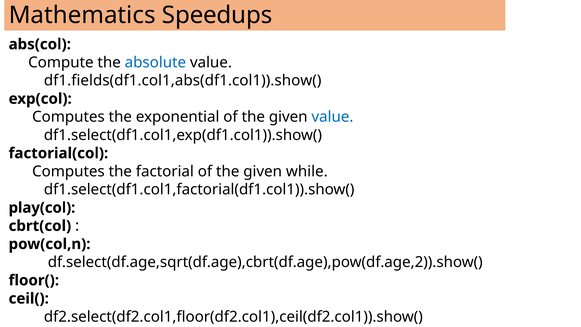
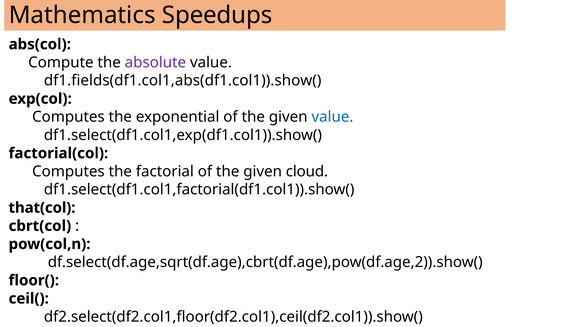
absolute colour: blue -> purple (155, 62)
while: while -> cloud (307, 171)
play(col: play(col -> that(col (42, 208)
